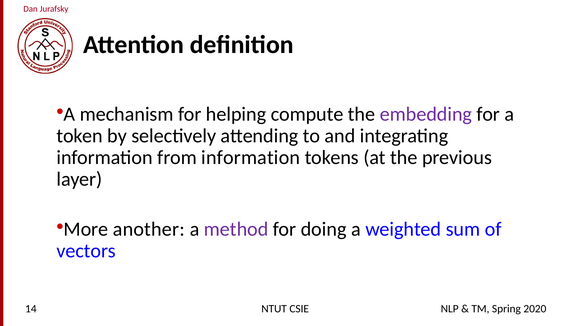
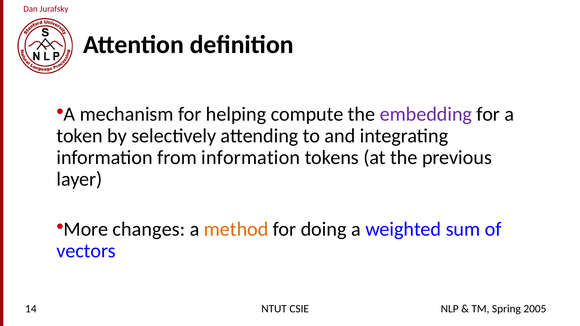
another: another -> changes (149, 229)
method colour: purple -> orange (236, 229)
2020: 2020 -> 2005 (535, 309)
